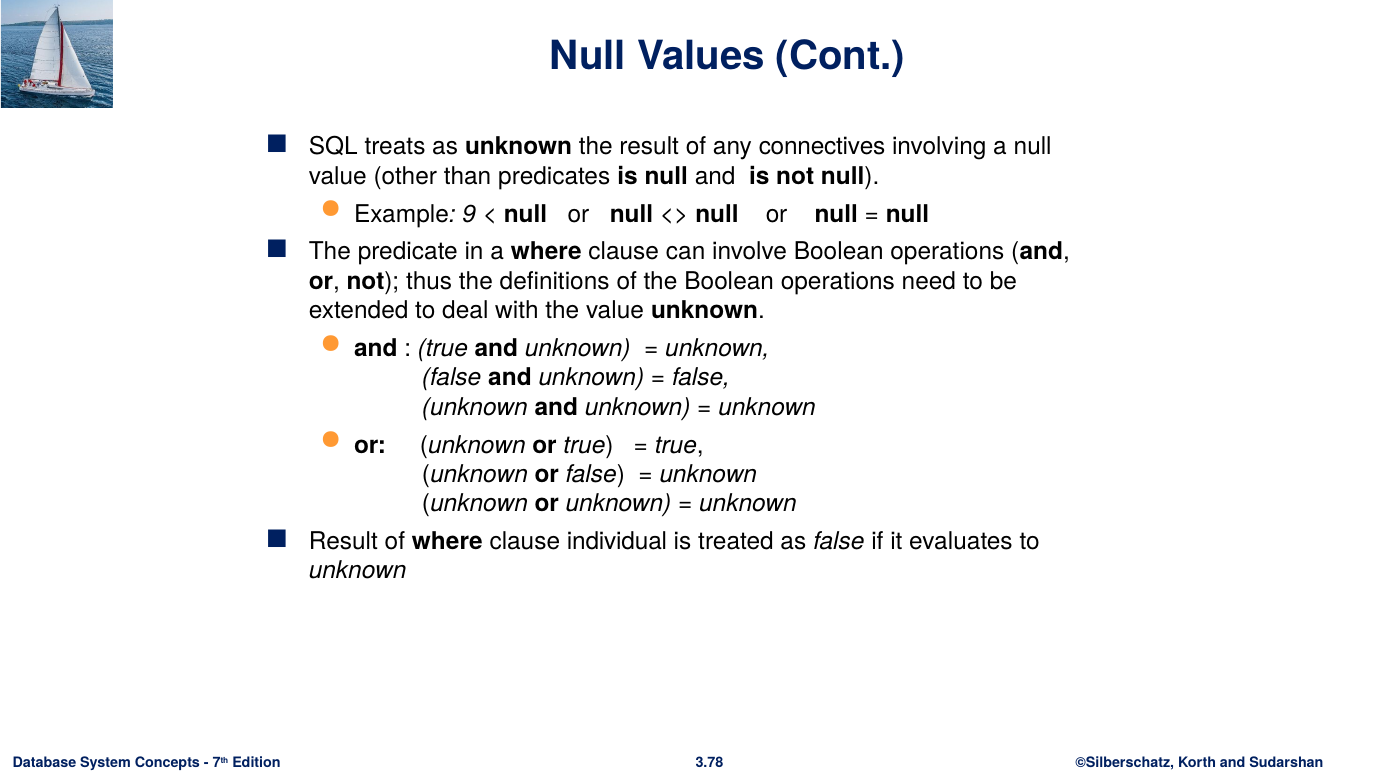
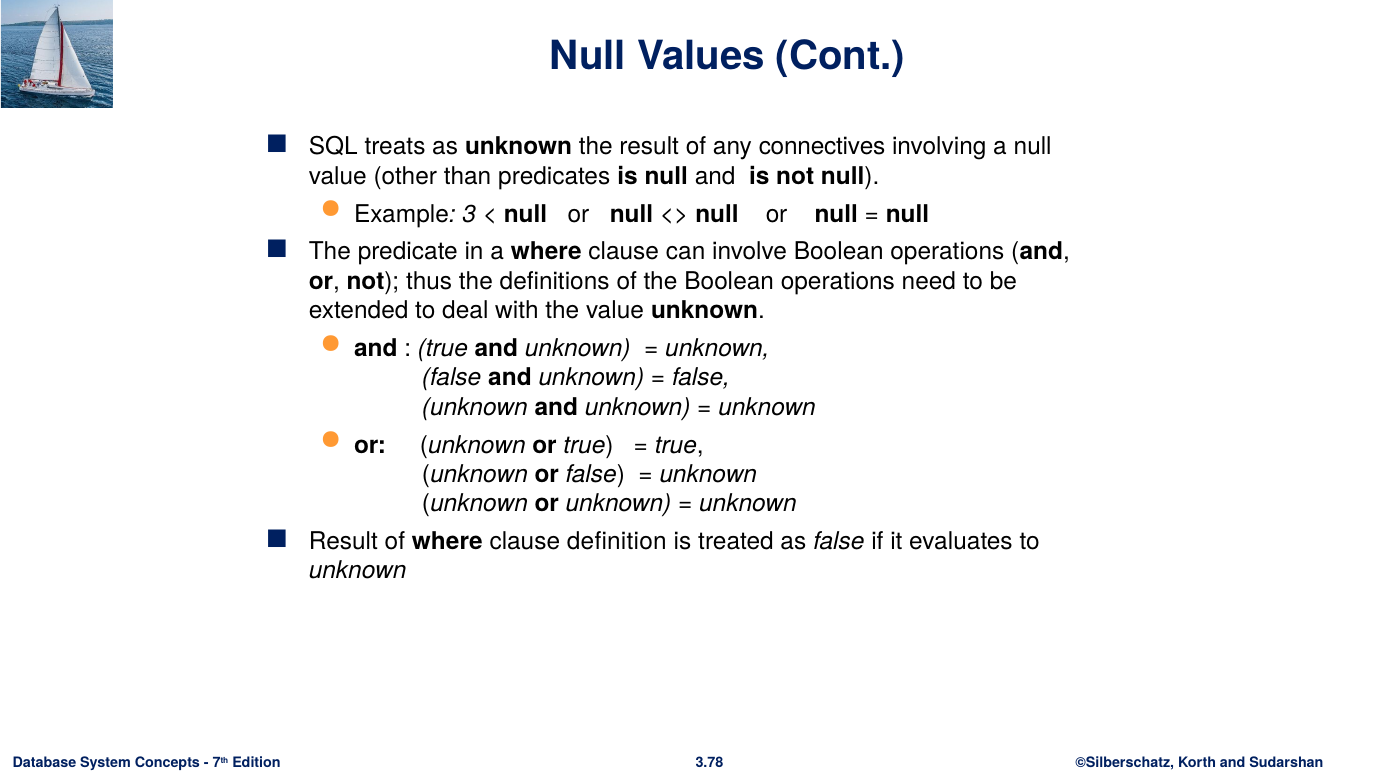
9: 9 -> 3 (469, 214)
individual: individual -> definition (617, 541)
